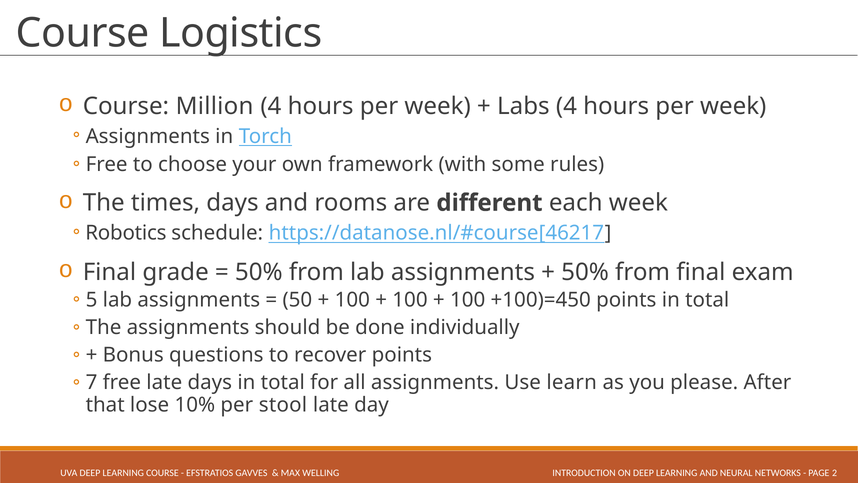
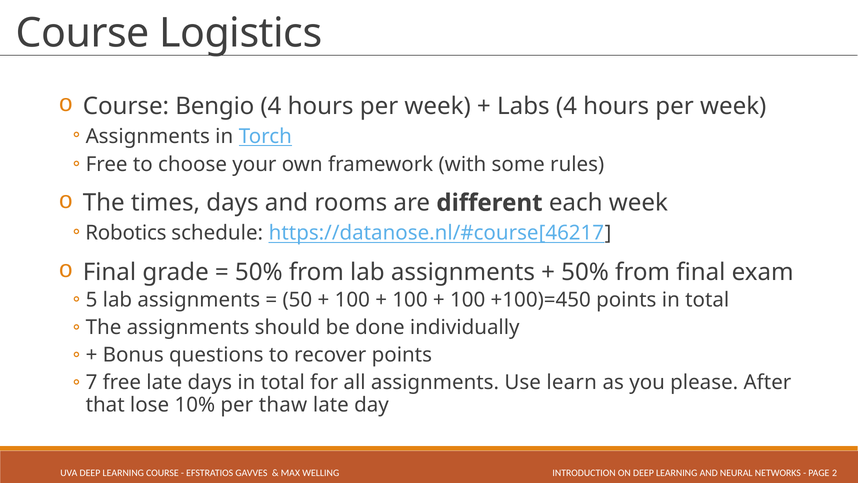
Million: Million -> Bengio (215, 106)
stool: stool -> thaw (283, 405)
